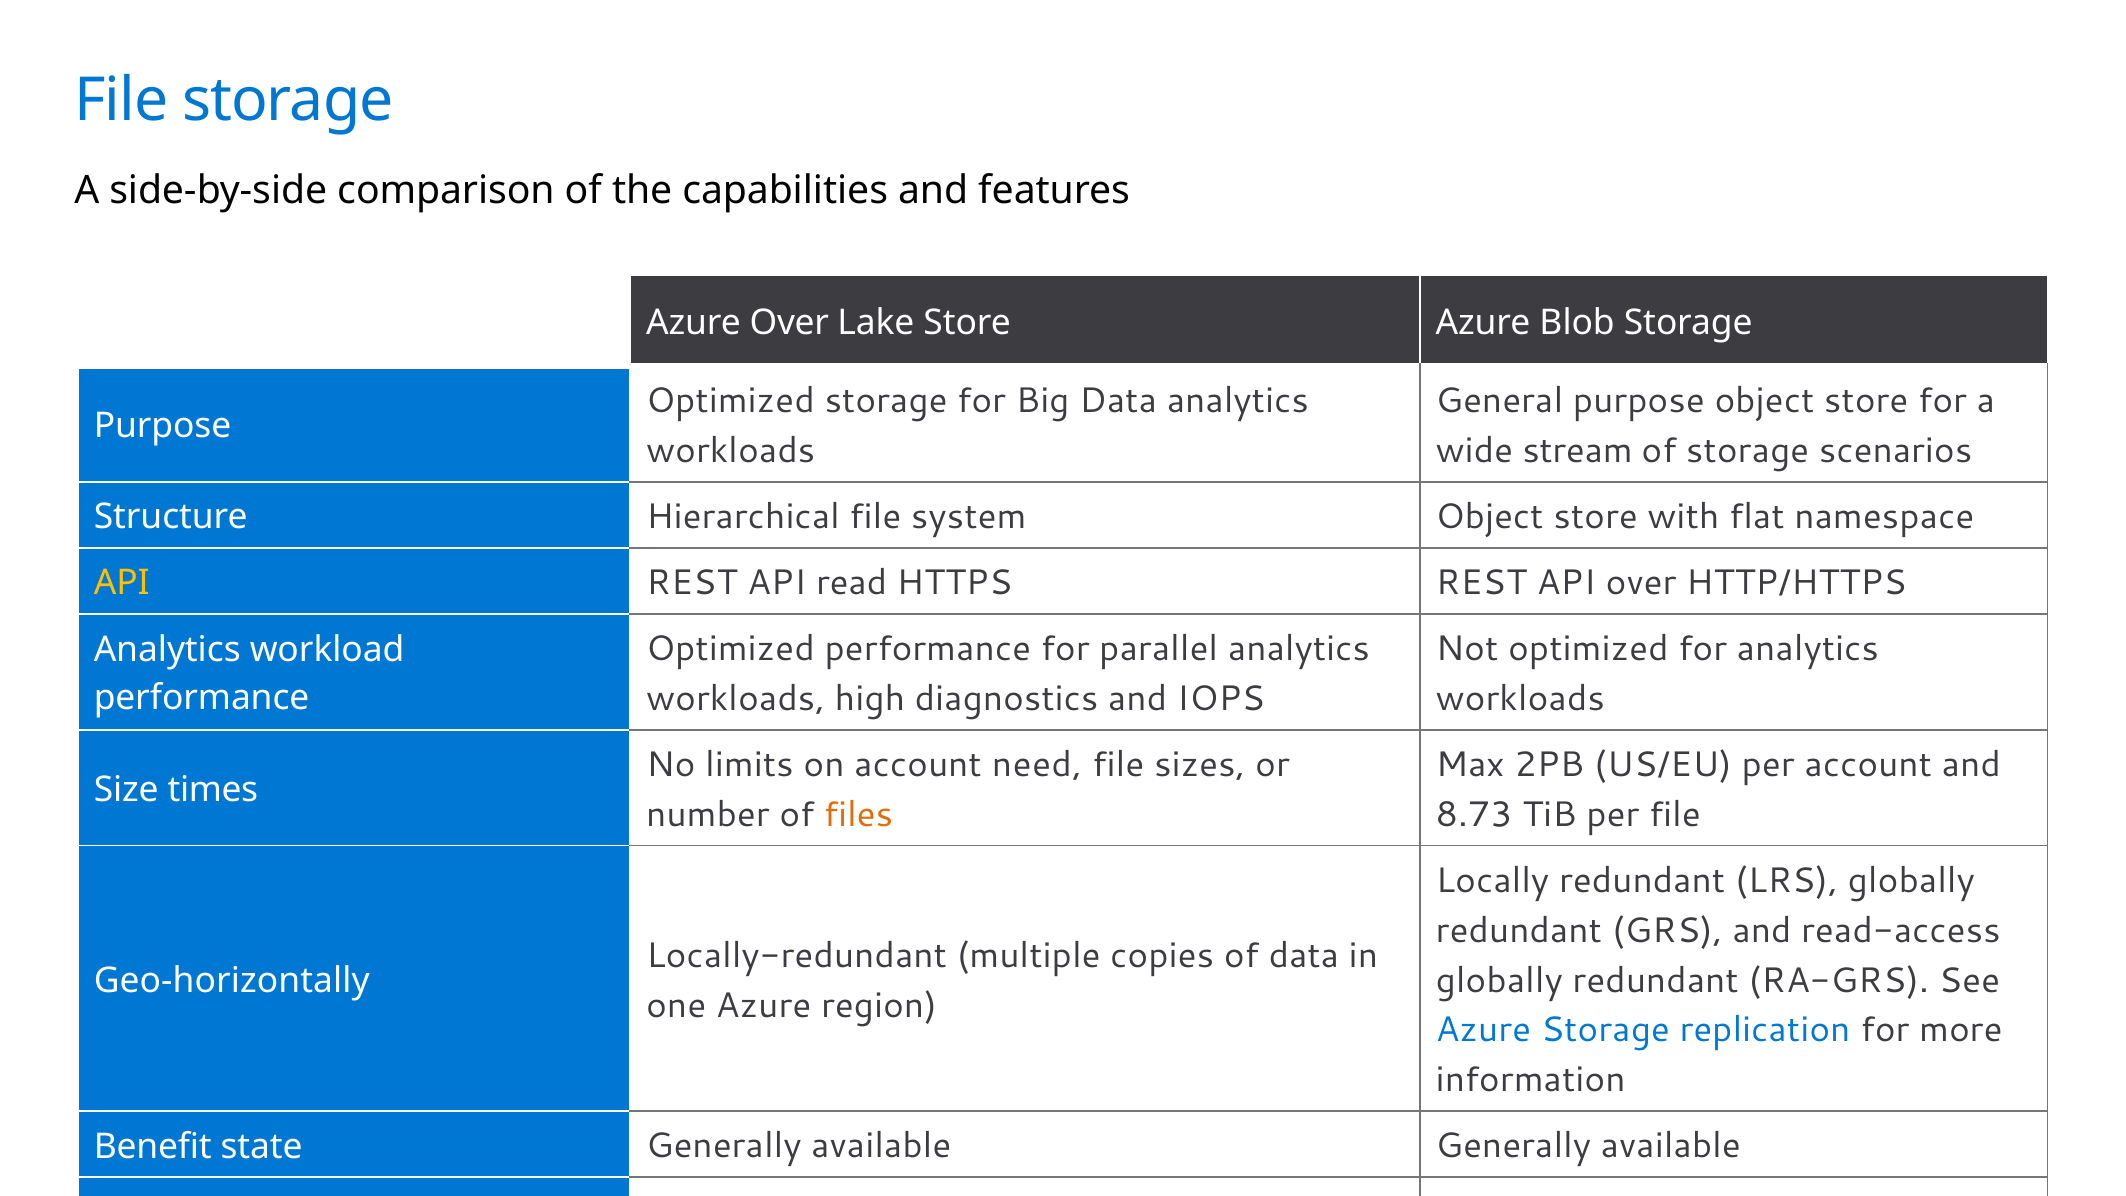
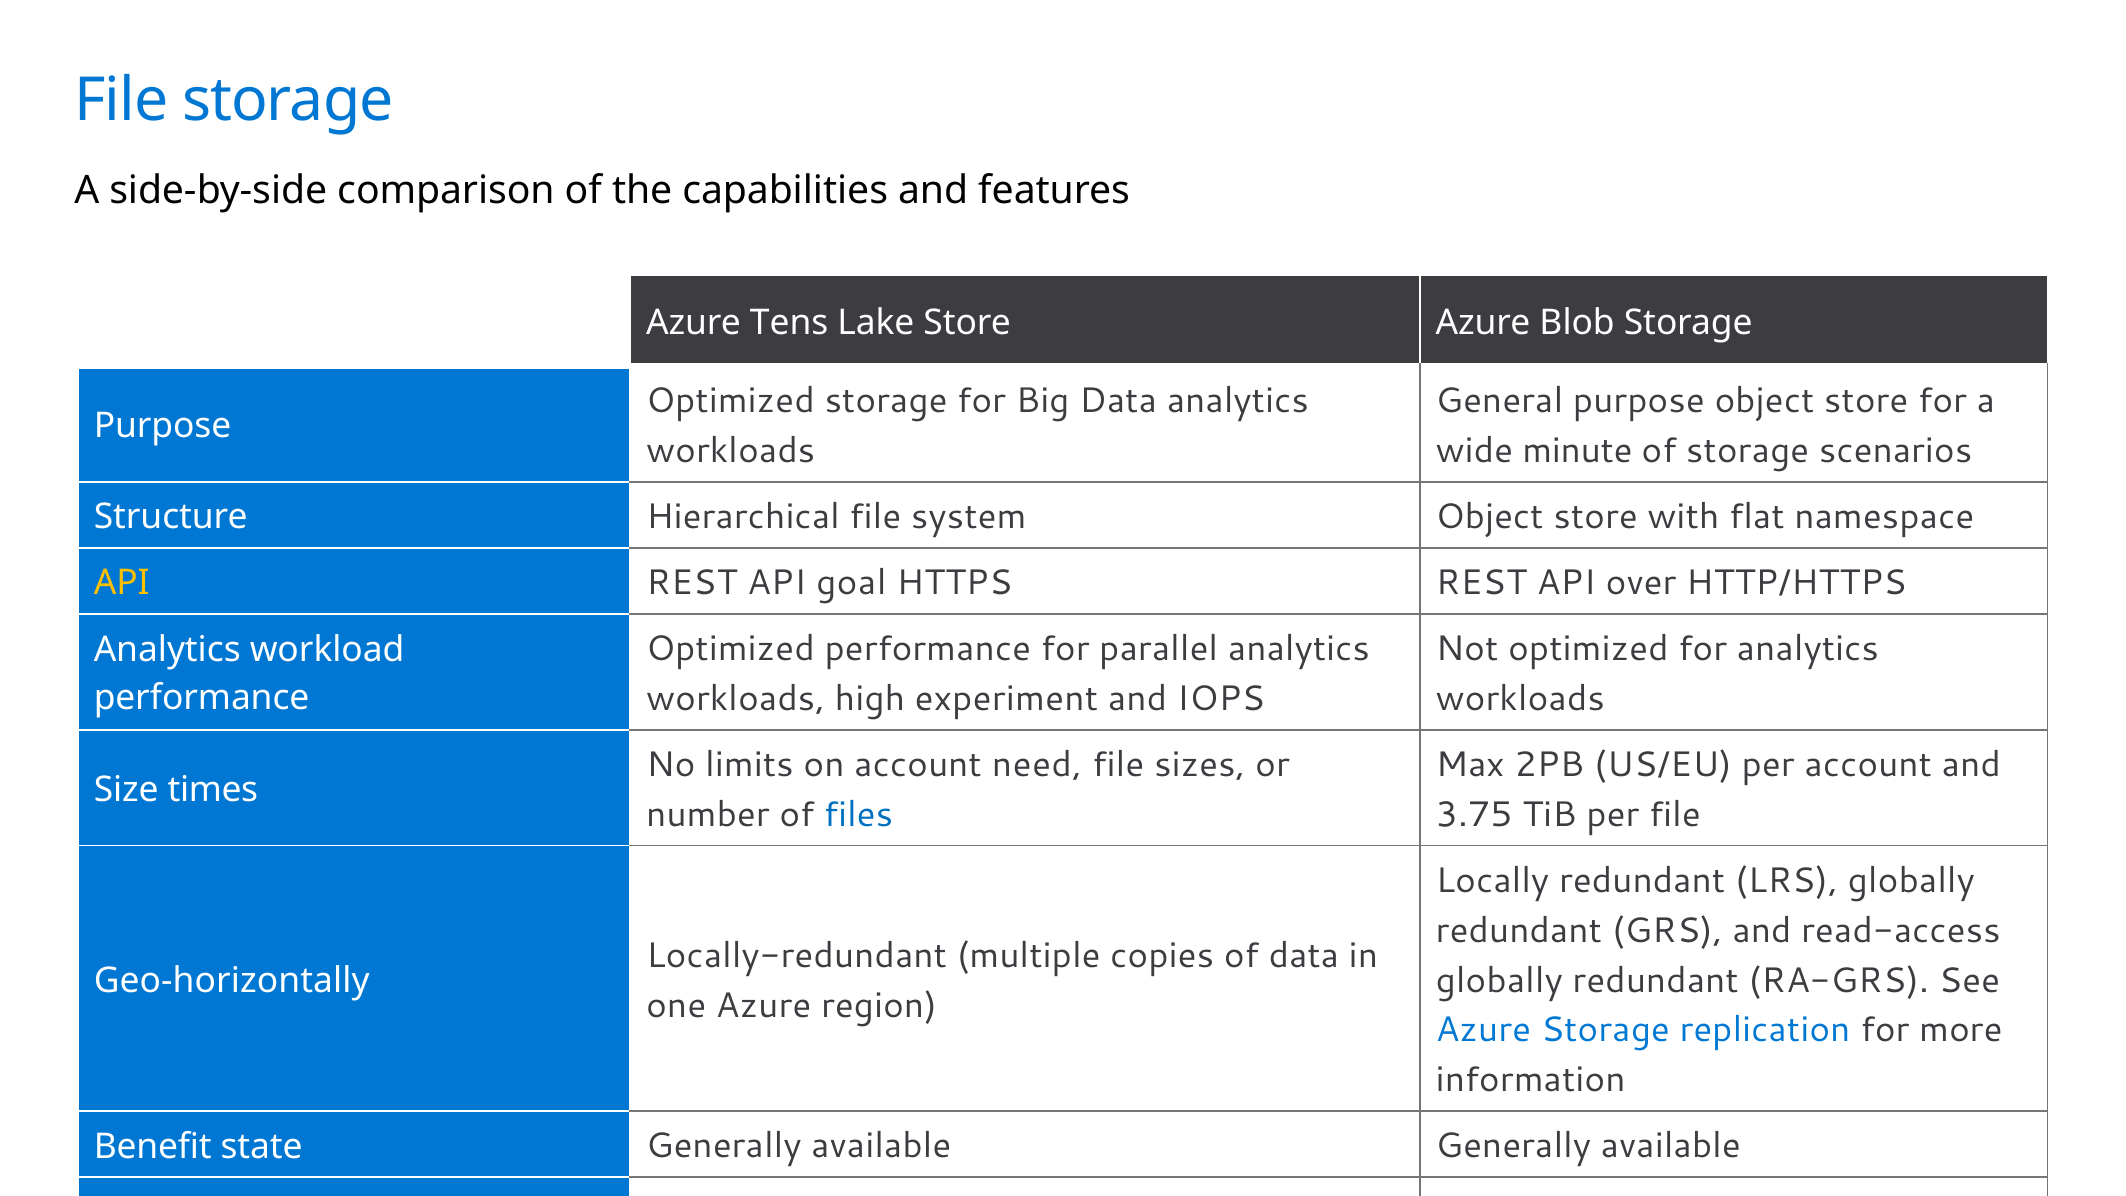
Azure Over: Over -> Tens (789, 322)
stream: stream -> minute (1577, 450)
read: read -> goal (851, 582)
diagnostics: diagnostics -> experiment (1006, 698)
files colour: orange -> blue (859, 814)
8.73: 8.73 -> 3.75 (1474, 814)
